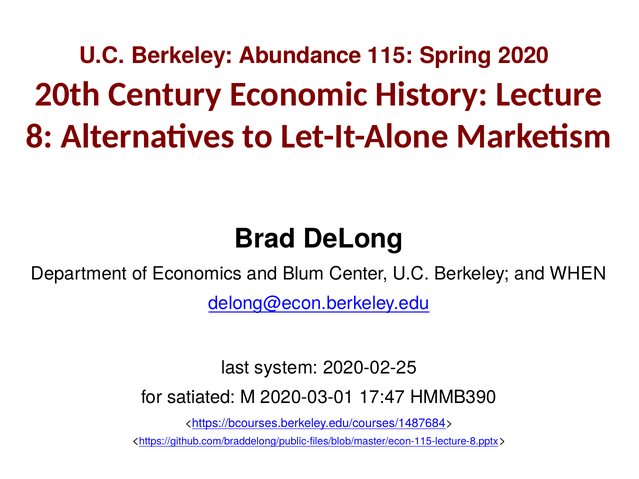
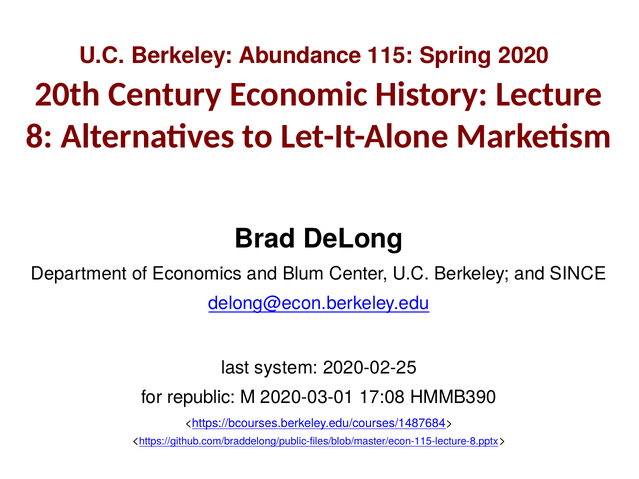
WHEN: WHEN -> SINCE (578, 274)
satiated: satiated -> republic (201, 398)
17:47: 17:47 -> 17:08 (382, 398)
